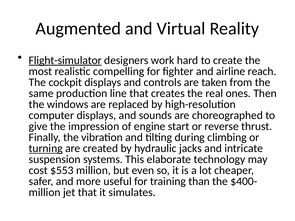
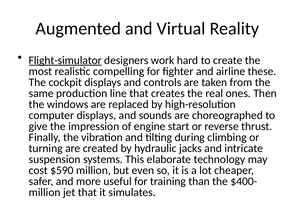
reach: reach -> these (262, 71)
turning underline: present -> none (46, 149)
$553: $553 -> $590 (62, 171)
